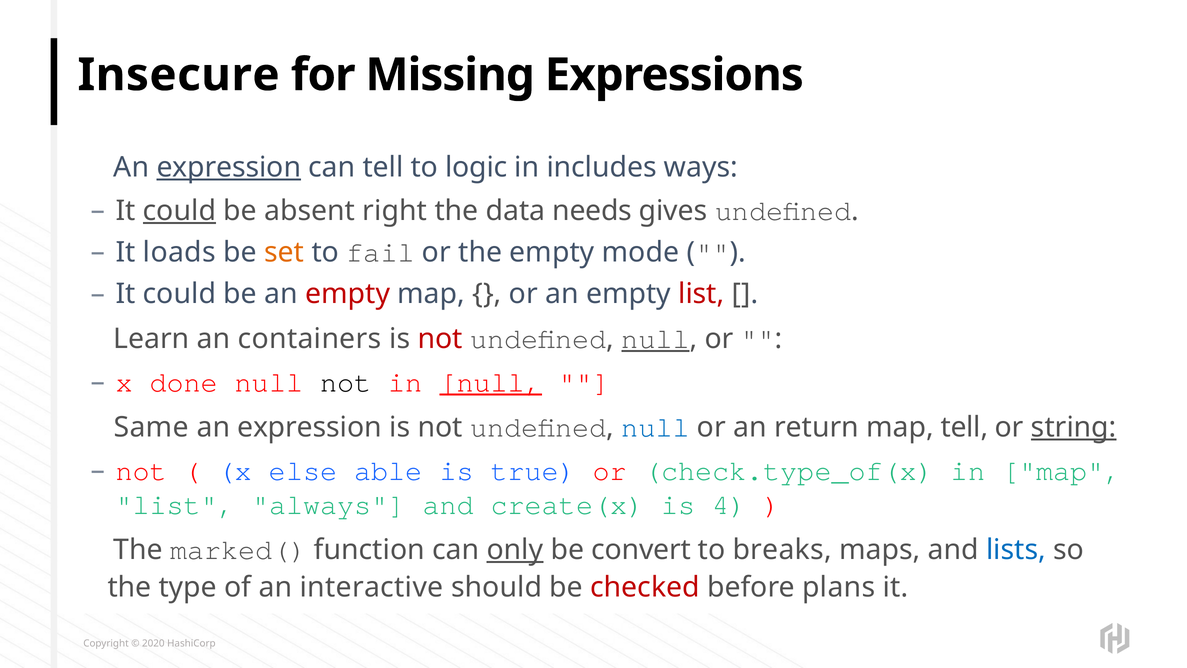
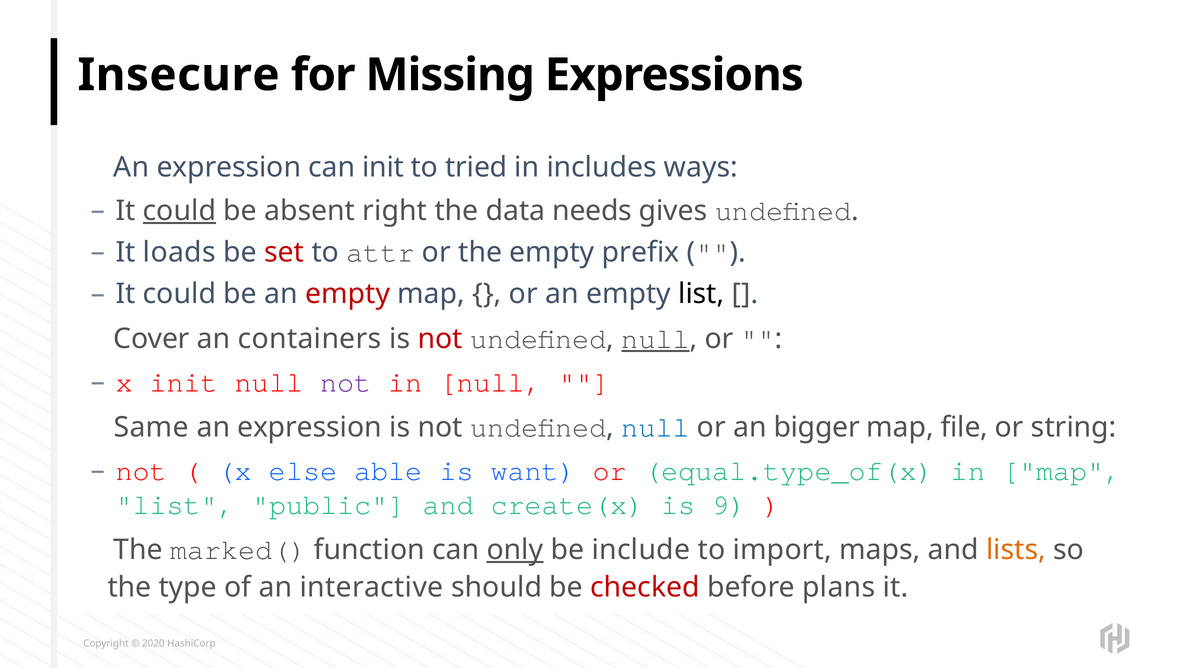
expression underline: present -> none (229, 167)
can tell: tell -> init (383, 167)
logic: logic -> tried (476, 167)
set colour: orange -> red (284, 252)
fail: fail -> attr (381, 252)
mode: mode -> prefix (641, 252)
list colour: red -> black (701, 294)
Learn: Learn -> Cover (152, 339)
x done: done -> init (184, 382)
not colour: black -> purple (346, 382)
null underline: present -> none (491, 382)
return: return -> bigger (817, 427)
map tell: tell -> file (964, 427)
string underline: present -> none (1074, 427)
true: true -> want (533, 470)
check.type_of(x: check.type_of(x -> equal.type_of(x (789, 470)
always: always -> public (329, 505)
4: 4 -> 9 (729, 505)
convert: convert -> include (641, 550)
breaks: breaks -> import (782, 550)
lists colour: blue -> orange (1016, 550)
